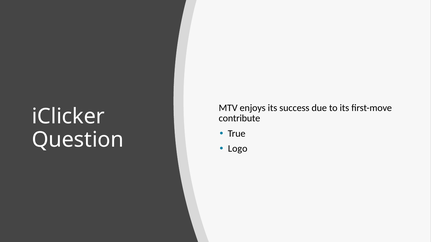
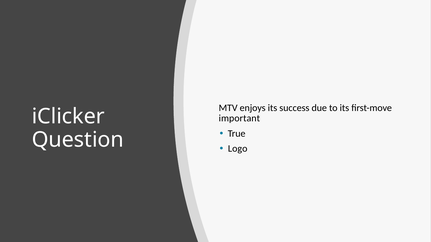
contribute: contribute -> important (239, 119)
